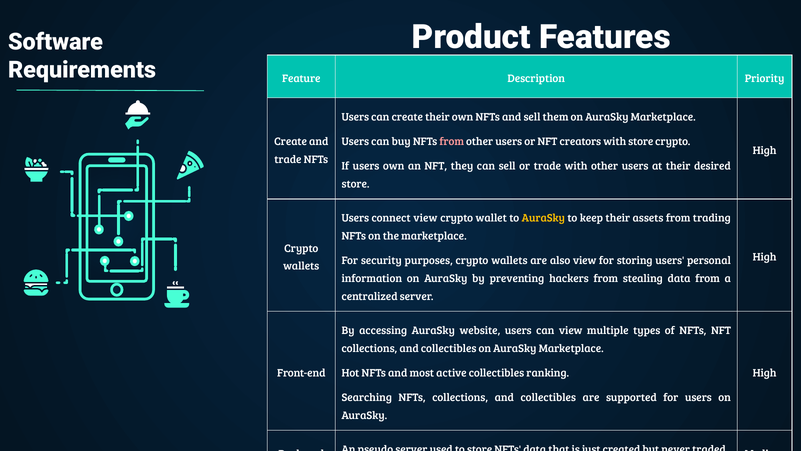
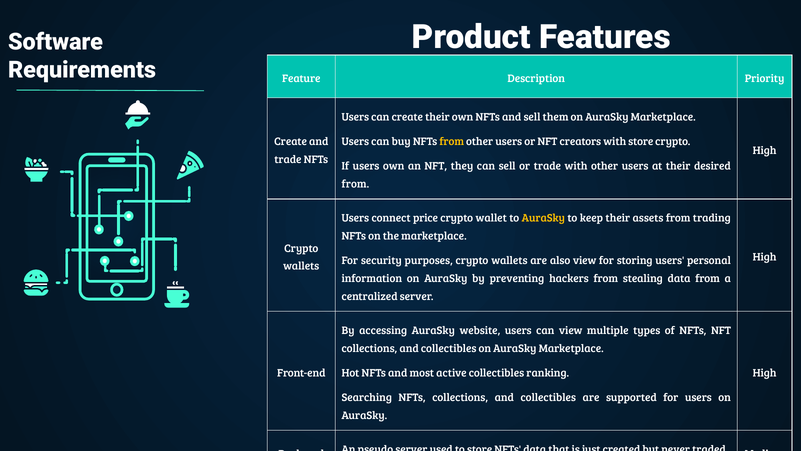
from colour: pink -> yellow (452, 141)
store: store -> from (355, 184)
connect view: view -> price (426, 218)
